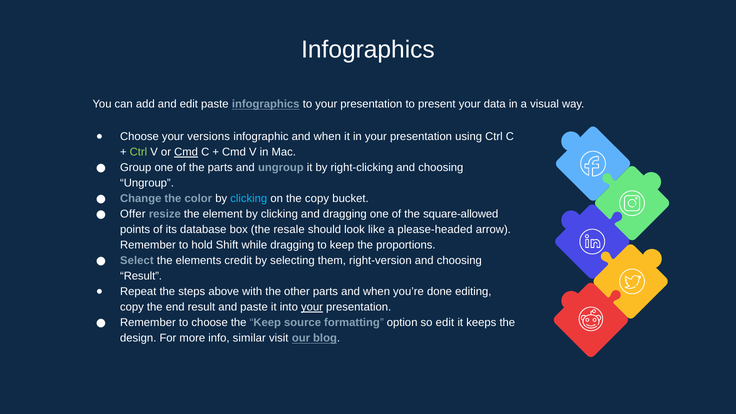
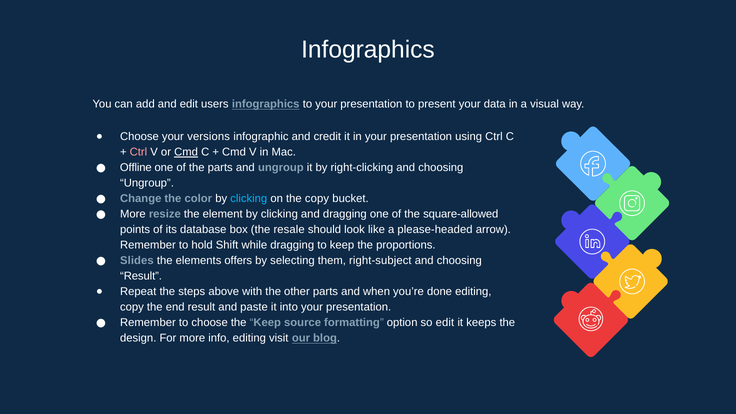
edit paste: paste -> users (215, 104)
infographic and when: when -> credit (327, 137)
Ctrl colour: light green -> pink (138, 152)
Group: Group -> Offline (136, 168)
Offer: Offer -> More (133, 214)
Select: Select -> Slides (137, 261)
credit: credit -> offers (238, 261)
right-version: right-version -> right-subject (380, 261)
your underline: present -> none (312, 307)
info similar: similar -> editing (249, 338)
